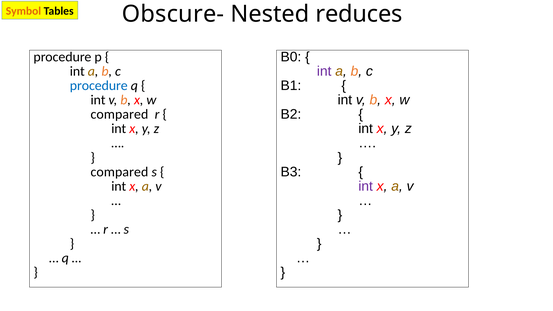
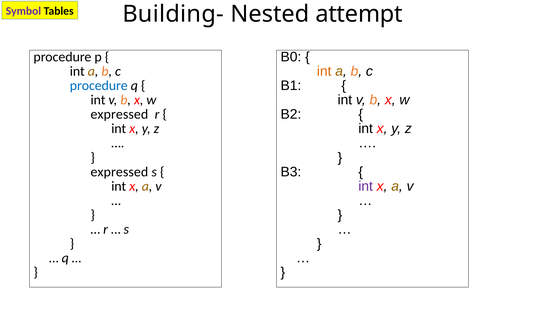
Symbol colour: orange -> purple (23, 11)
Obscure-: Obscure- -> Building- (173, 14)
reduces: reduces -> attempt (359, 14)
int colour: purple -> orange (324, 71)
compared: compared -> expressed (119, 114)
compared: compared -> expressed (119, 172)
